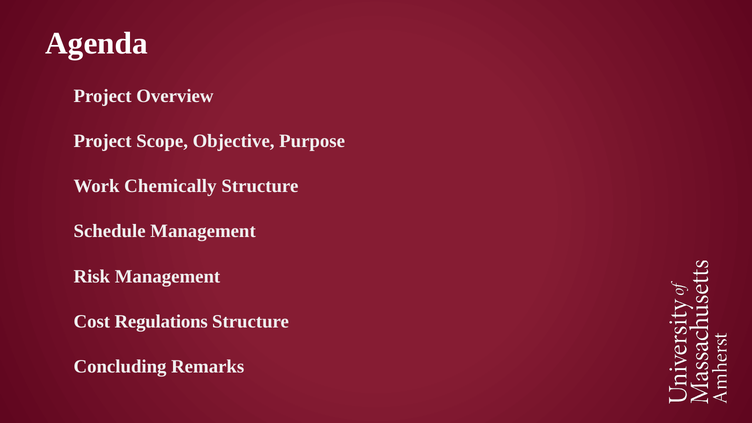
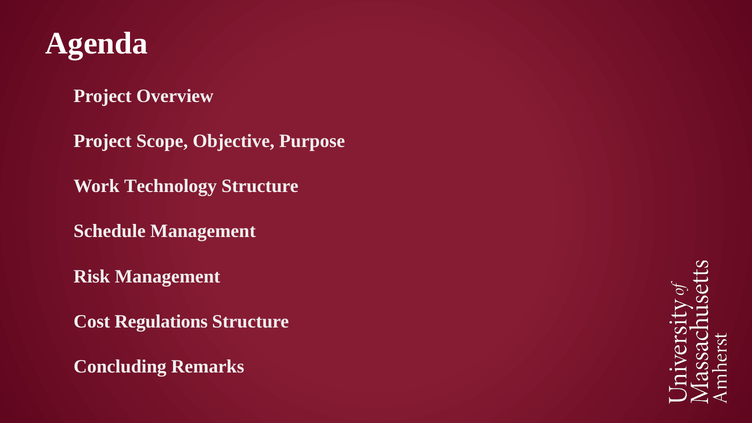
Chemically: Chemically -> Technology (171, 186)
